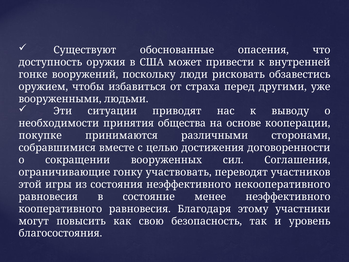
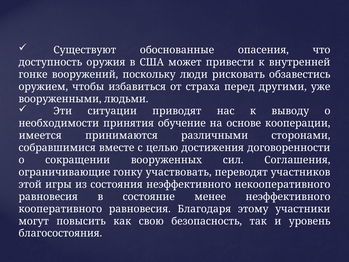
общества: общества -> обучение (182, 123)
покупке: покупке -> имеется (40, 135)
